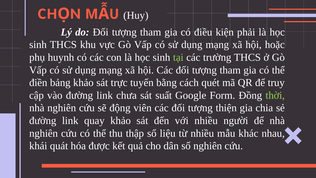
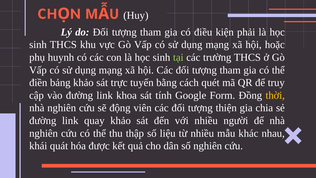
chưa: chưa -> khoa (127, 95)
suất: suất -> tính (164, 95)
thời colour: light green -> yellow (275, 95)
